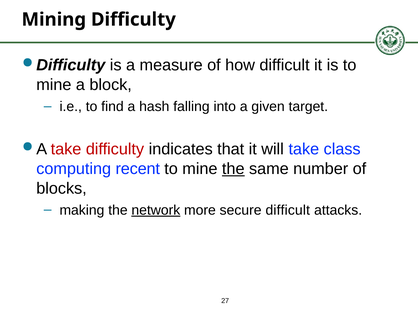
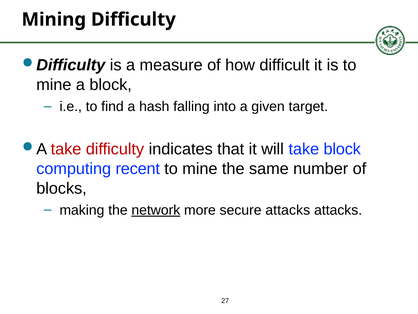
take class: class -> block (342, 149)
the underline: present -> none (233, 169)
secure difficult: difficult -> attacks (288, 210)
